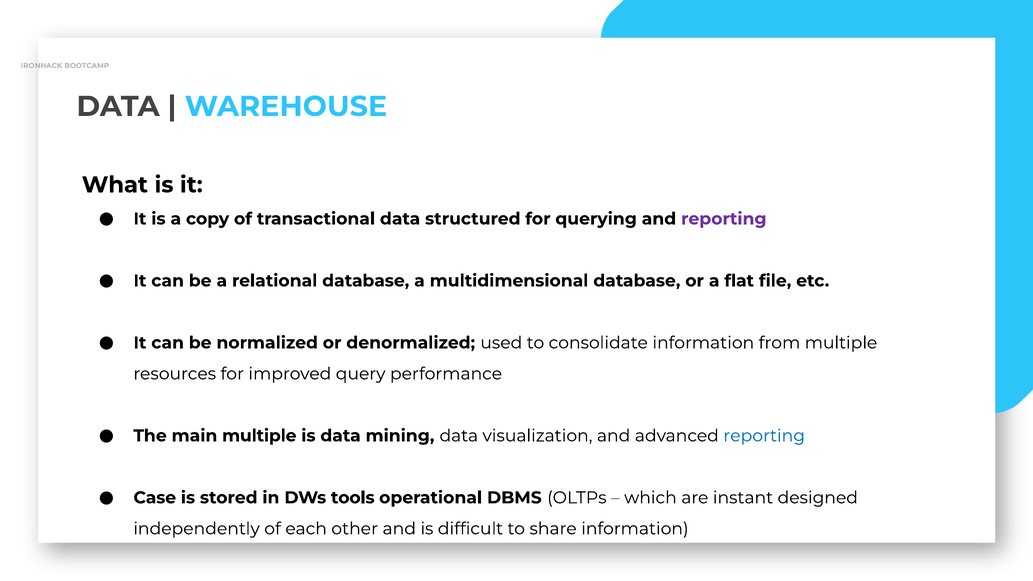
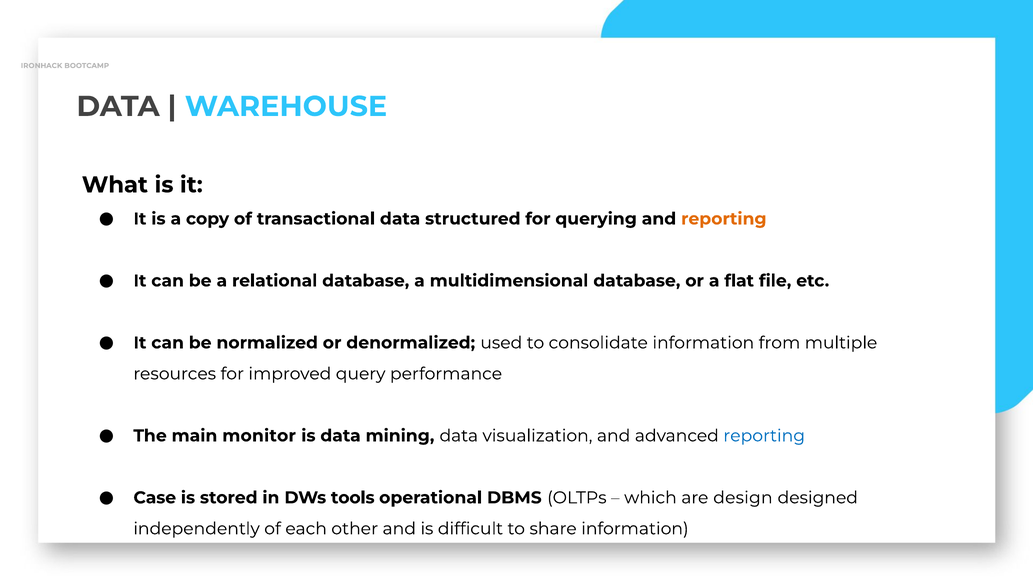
reporting colour: purple -> orange (724, 219)
main multiple: multiple -> monitor (259, 436)
instant: instant -> design (743, 498)
